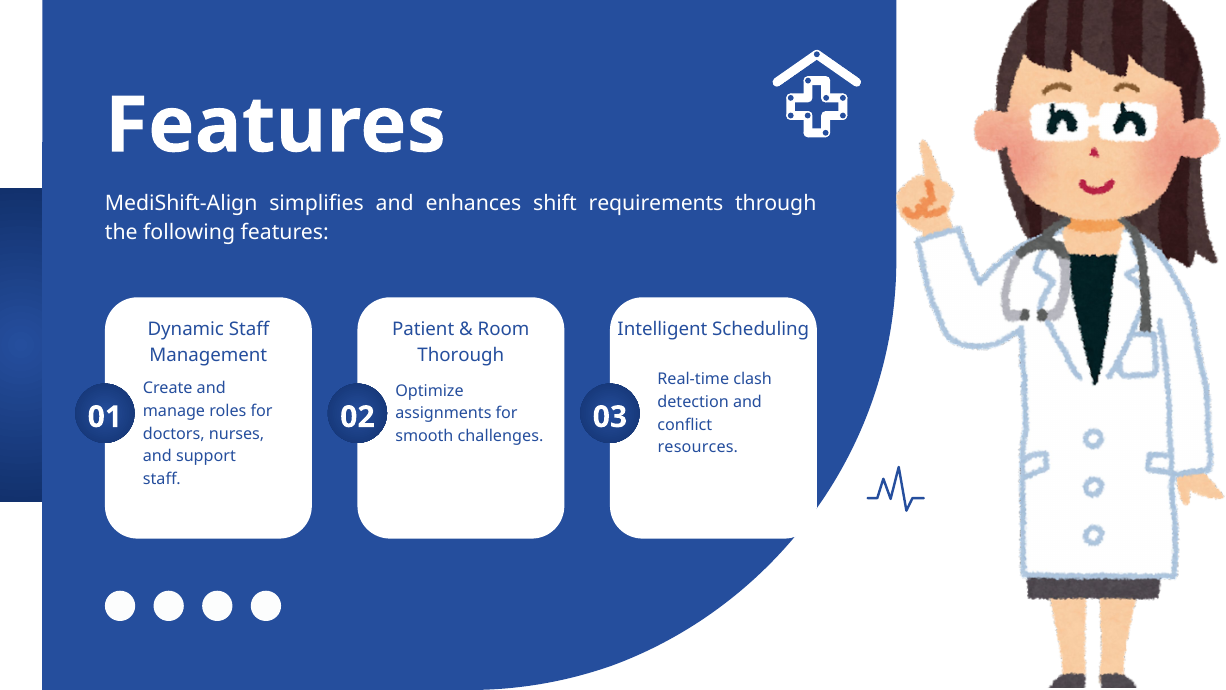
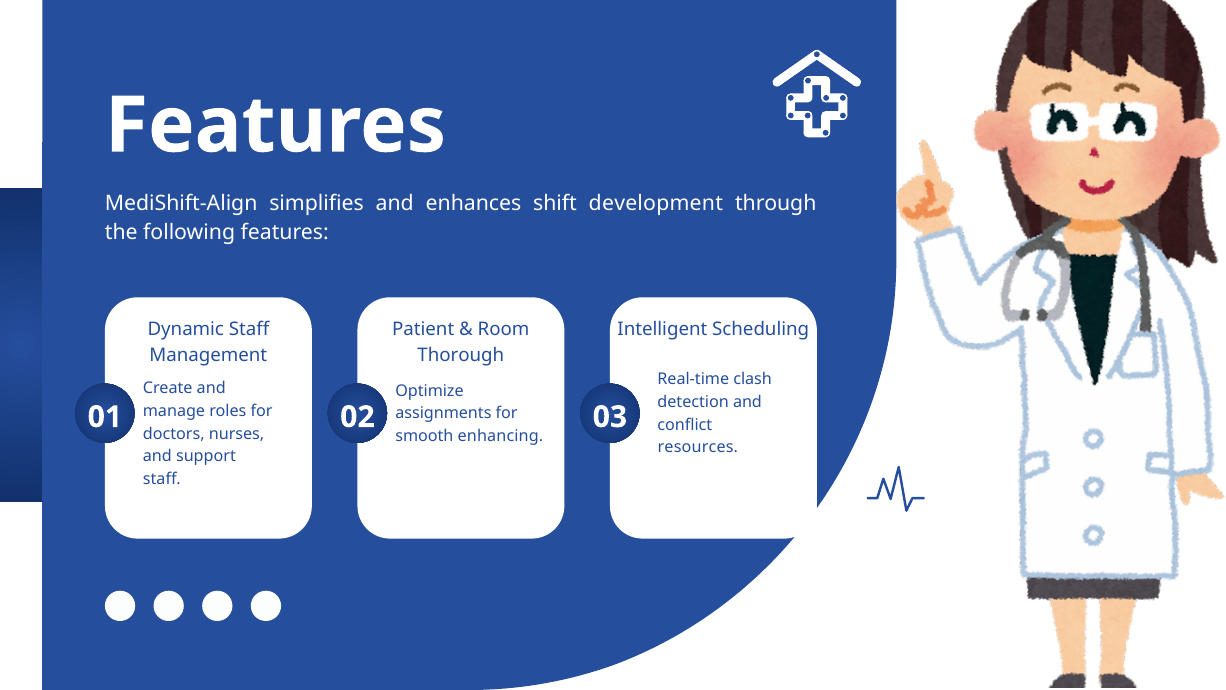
requirements: requirements -> development (656, 203)
challenges: challenges -> enhancing (500, 436)
